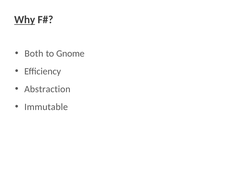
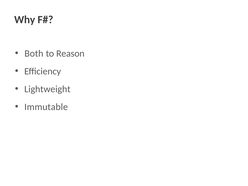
Why underline: present -> none (25, 20)
Gnome: Gnome -> Reason (70, 53)
Abstraction: Abstraction -> Lightweight (47, 89)
